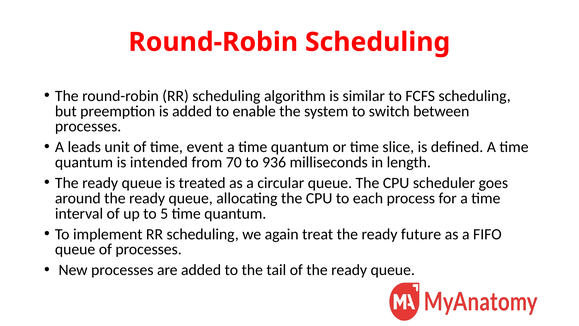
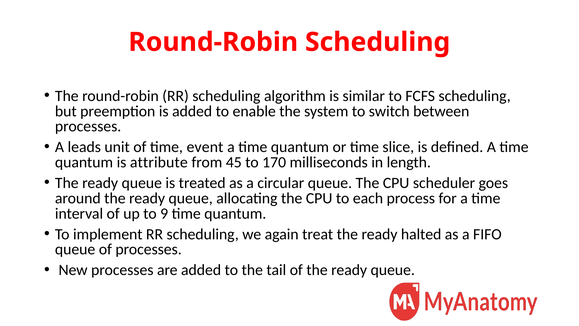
intended: intended -> attribute (159, 162)
70: 70 -> 45 (234, 162)
936: 936 -> 170 (274, 162)
5: 5 -> 9 (164, 213)
future: future -> halted (421, 234)
